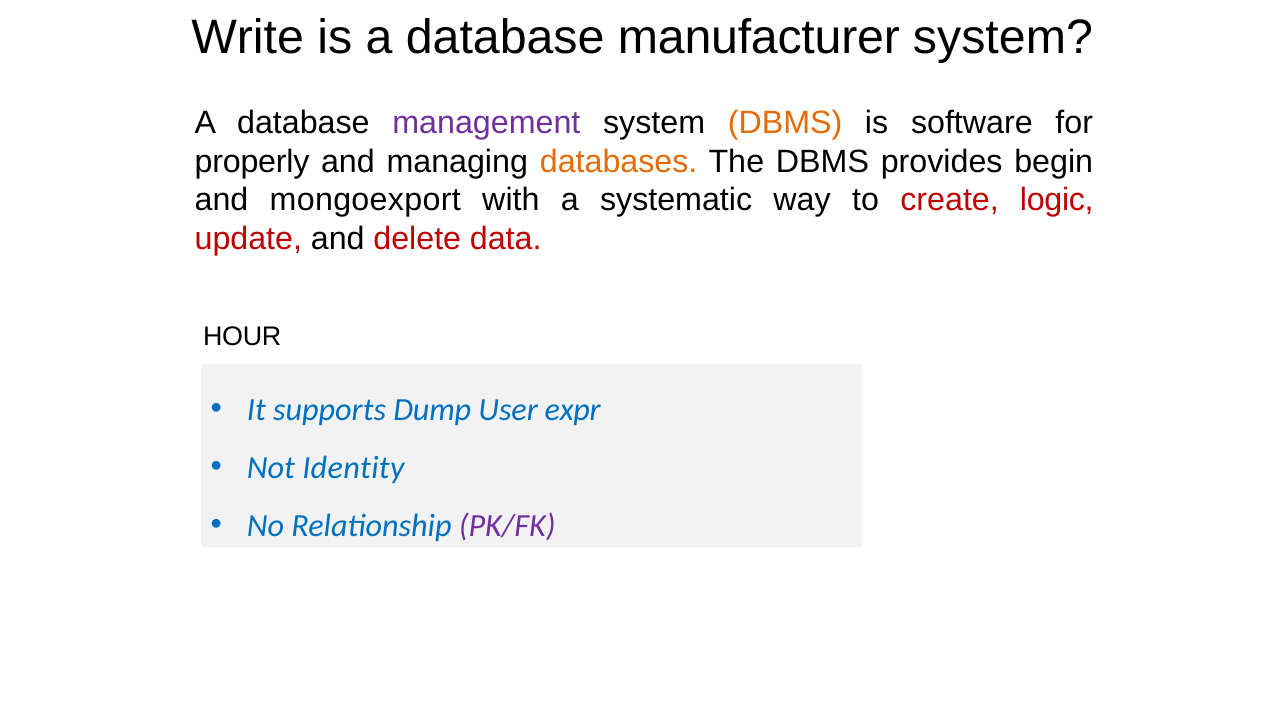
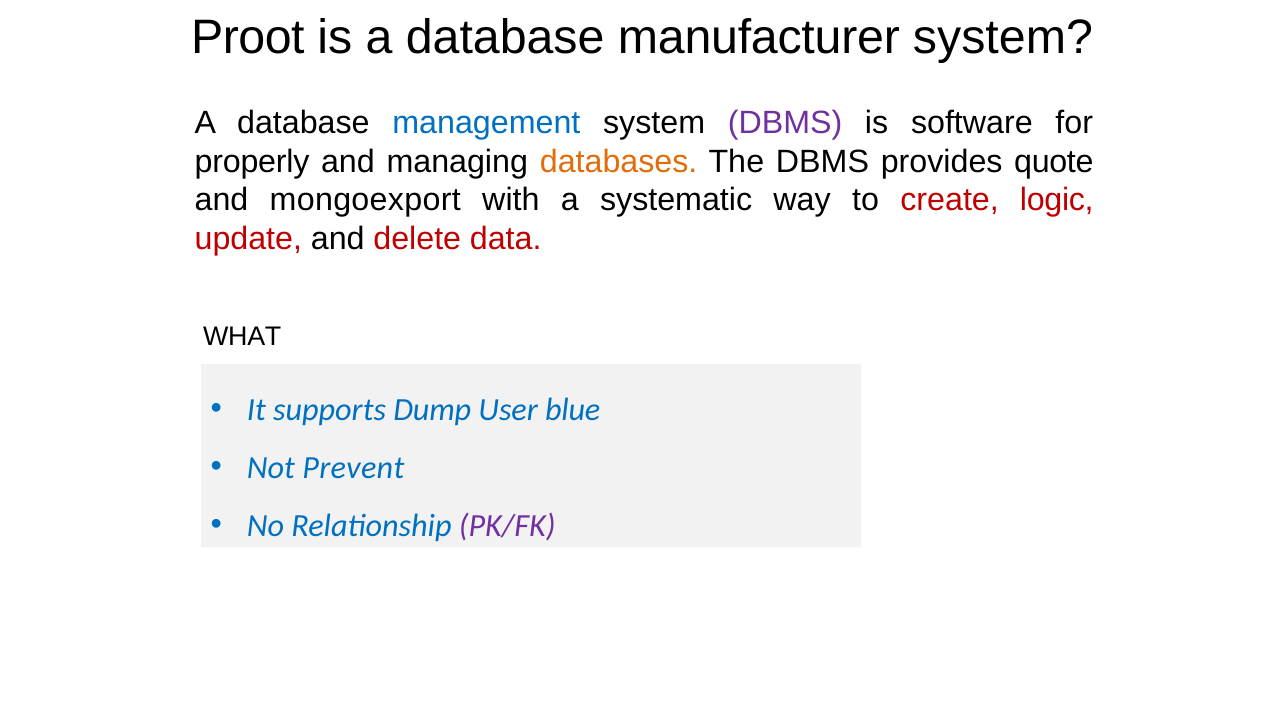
Write: Write -> Proot (248, 37)
management colour: purple -> blue (486, 123)
DBMS colour: orange -> purple (785, 123)
begin: begin -> quote (1054, 162)
HOUR: HOUR -> WHAT (242, 337)
expr: expr -> blue (573, 409)
Identity: Identity -> Prevent (353, 467)
